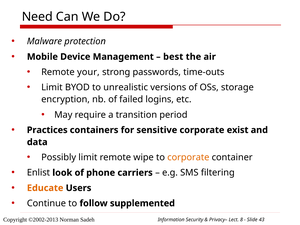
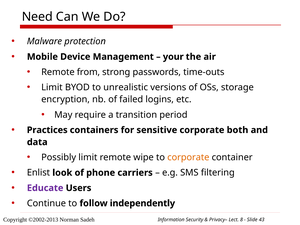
best: best -> your (173, 57)
your: your -> from (88, 72)
exist: exist -> both (238, 130)
Educate colour: orange -> purple (45, 188)
supplemented: supplemented -> independently (142, 203)
